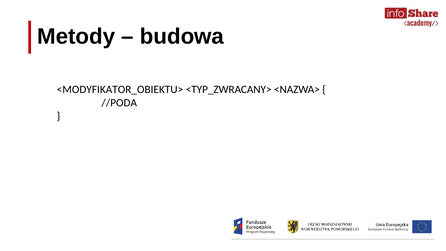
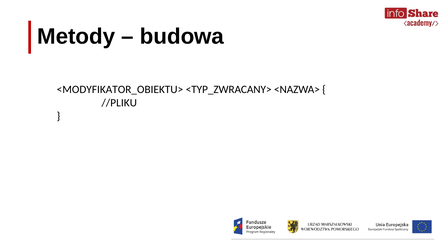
//PODA: //PODA -> //PLIKU (119, 103)
